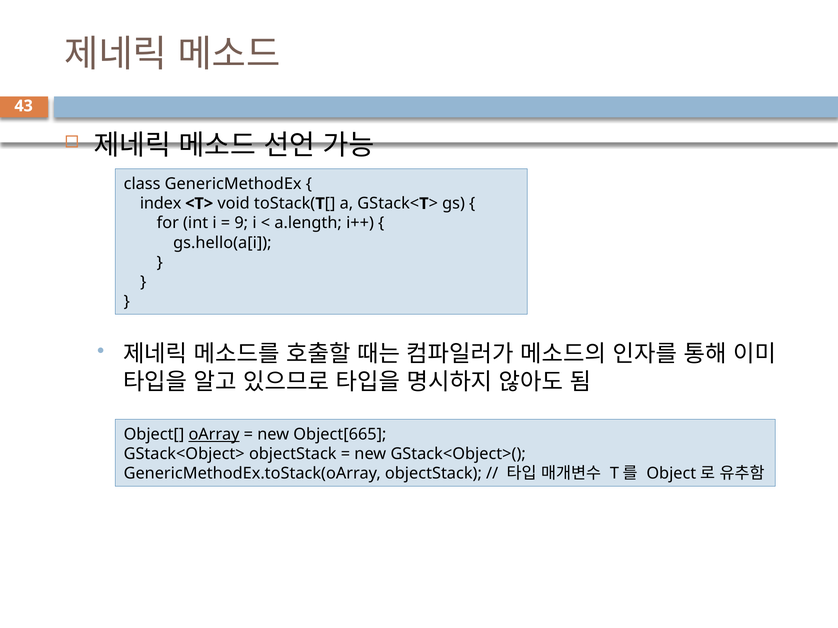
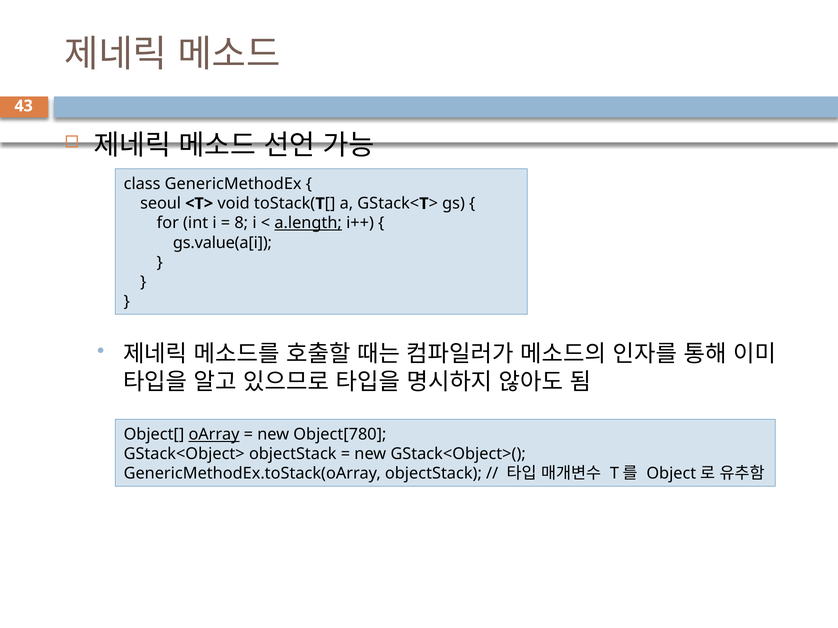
index: index -> seoul (161, 204)
9: 9 -> 8 (241, 223)
a.length underline: none -> present (308, 223)
gs.hello(a[i: gs.hello(a[i -> gs.value(a[i (222, 243)
Object[665: Object[665 -> Object[780 (340, 435)
